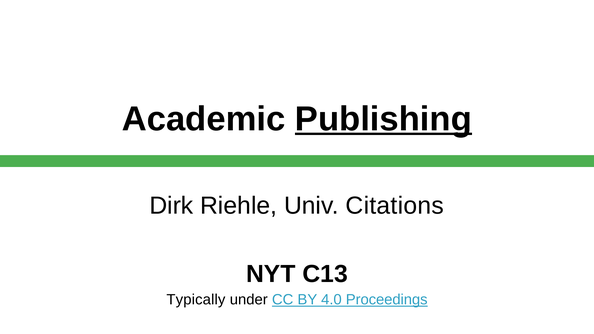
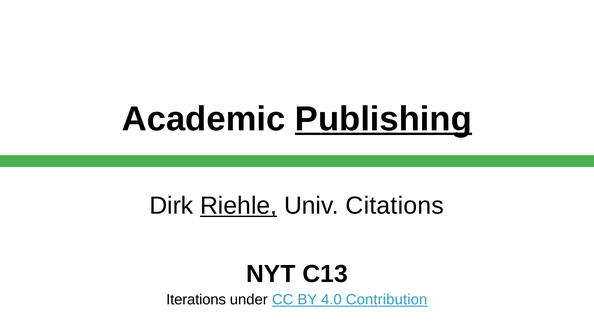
Riehle underline: none -> present (239, 206)
Typically: Typically -> Iterations (196, 300)
Proceedings: Proceedings -> Contribution (387, 300)
